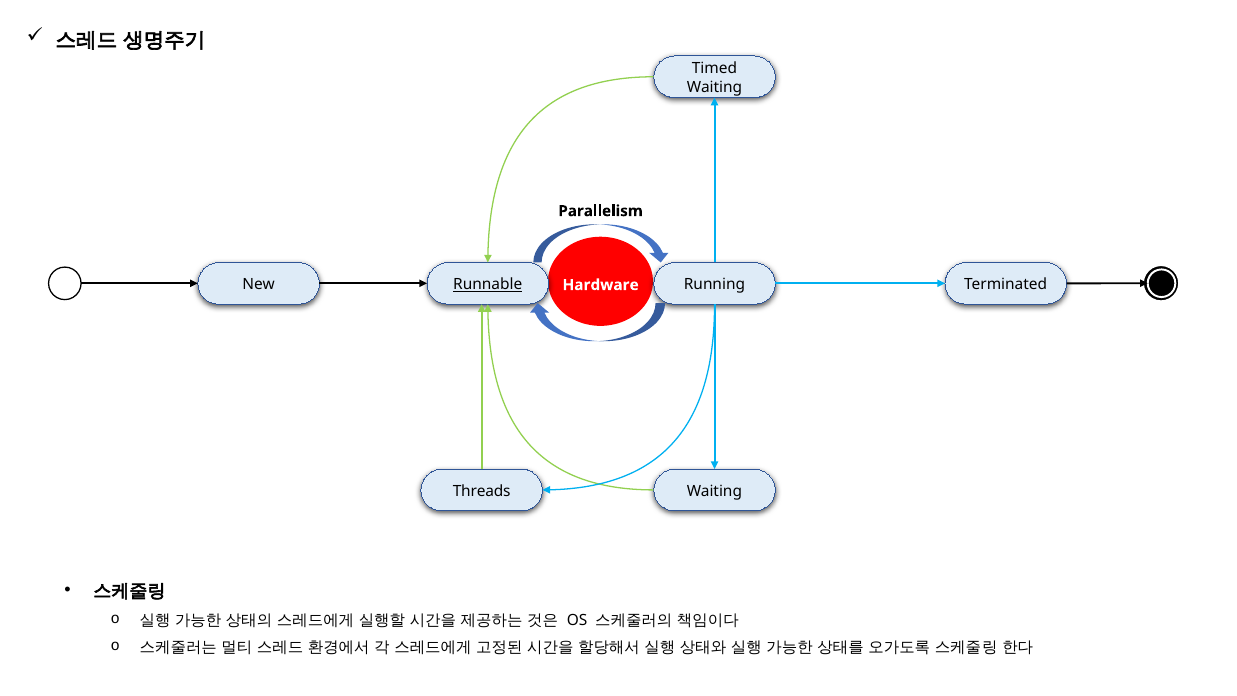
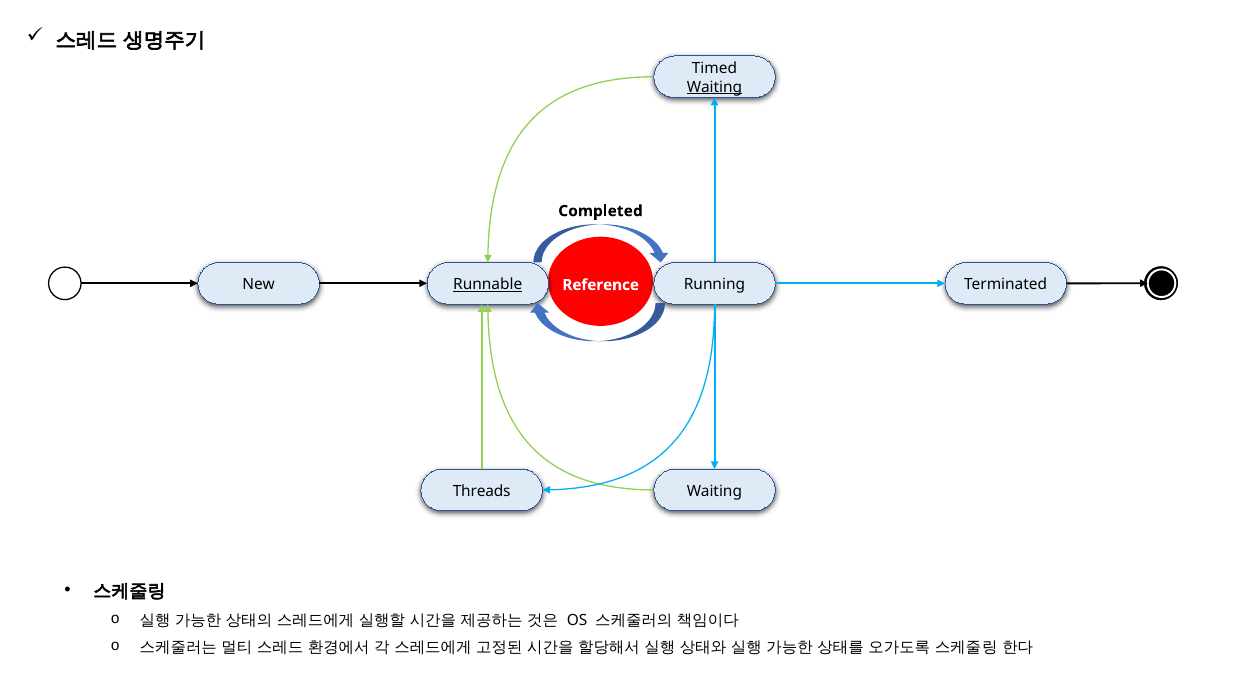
Waiting underline: none -> present (714, 87)
Parallelism: Parallelism -> Completed (600, 211)
Hardware: Hardware -> Reference (601, 285)
